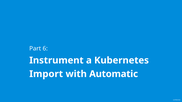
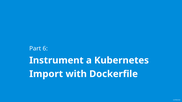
Automatic: Automatic -> Dockerfile (114, 74)
